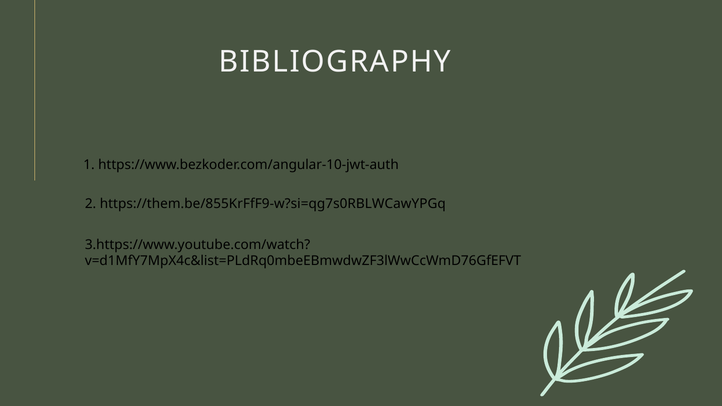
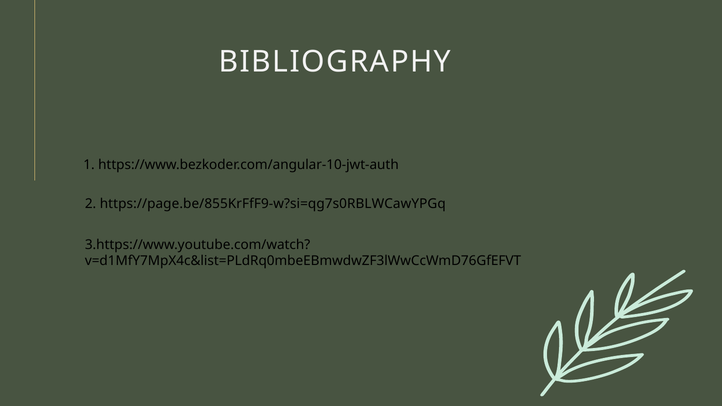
https://them.be/855KrFfF9-w?si=qg7s0RBLWCawYPGq: https://them.be/855KrFfF9-w?si=qg7s0RBLWCawYPGq -> https://page.be/855KrFfF9-w?si=qg7s0RBLWCawYPGq (273, 204)
